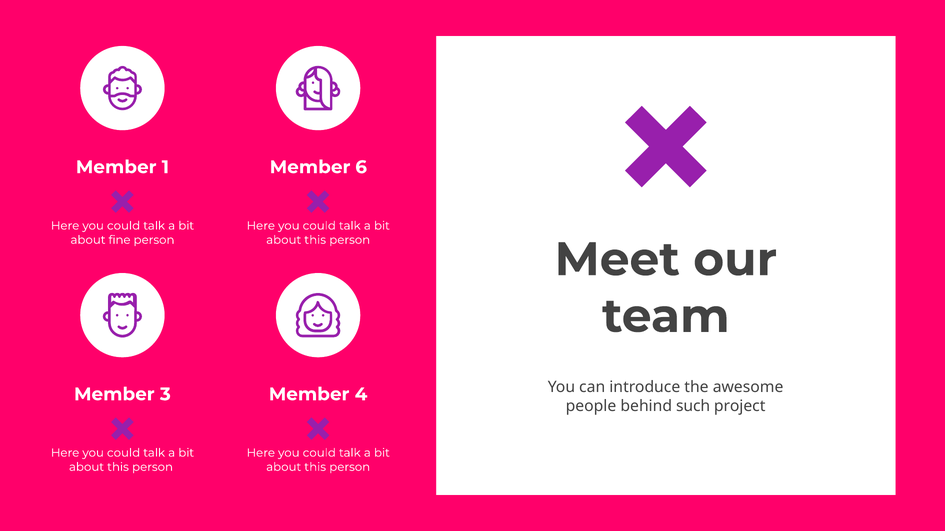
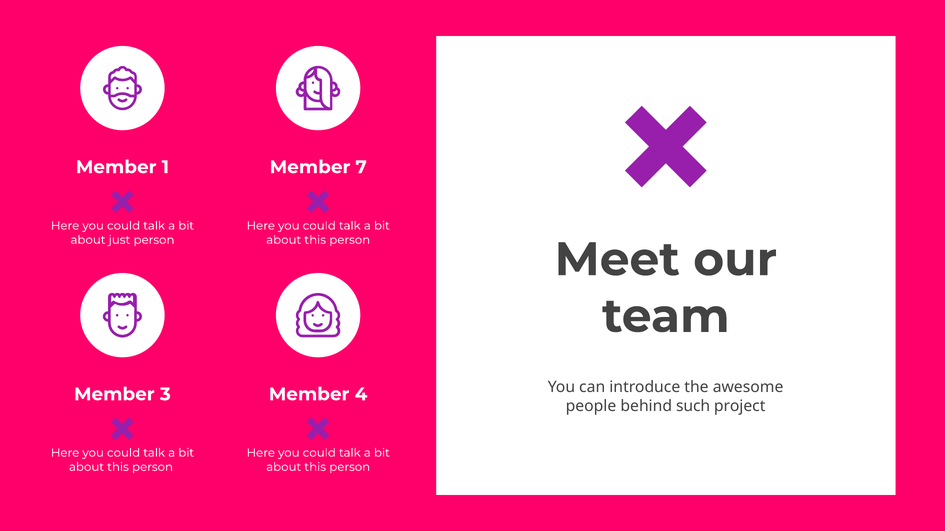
6: 6 -> 7 (361, 167)
fine: fine -> just (119, 240)
